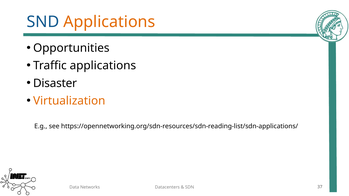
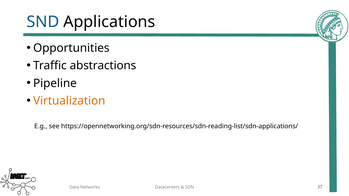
Applications colour: orange -> black (109, 22)
Traffic applications: applications -> abstractions (103, 66)
Disaster: Disaster -> Pipeline (55, 83)
